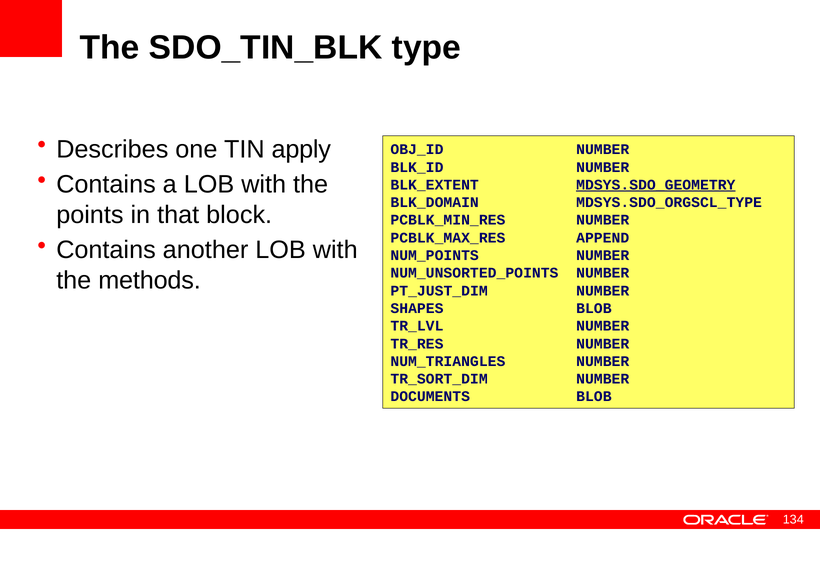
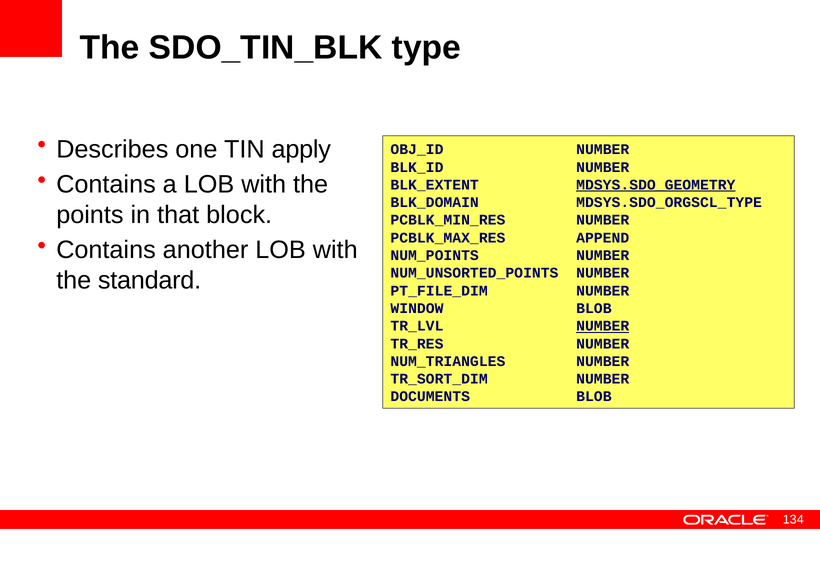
methods: methods -> standard (150, 281)
PT_JUST_DIM: PT_JUST_DIM -> PT_FILE_DIM (439, 291)
SHAPES: SHAPES -> WINDOW (417, 309)
NUMBER underline: none -> present (603, 326)
